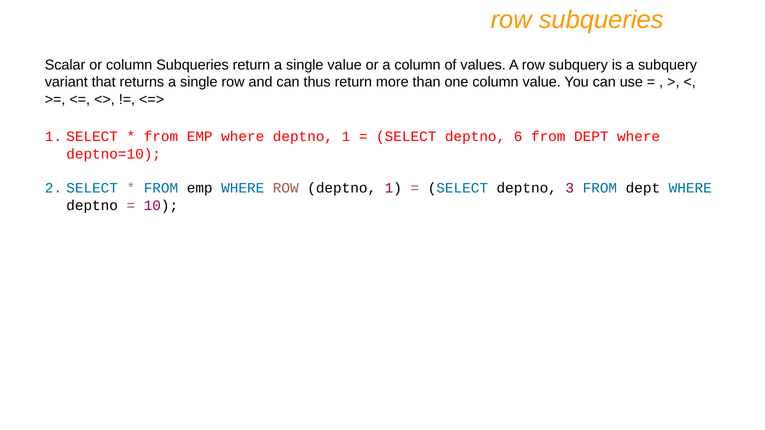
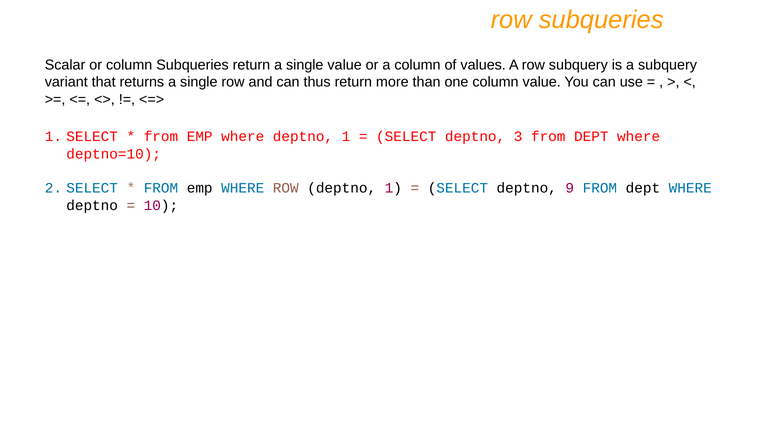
6: 6 -> 3 (518, 137)
3: 3 -> 9 (570, 188)
